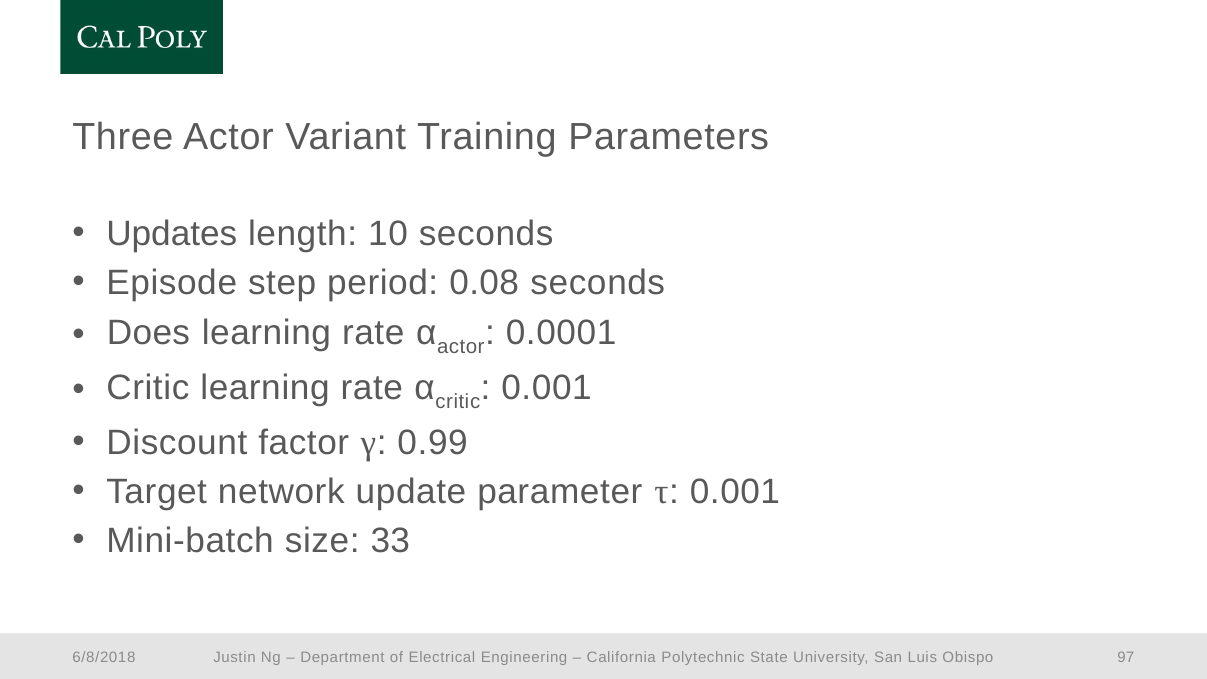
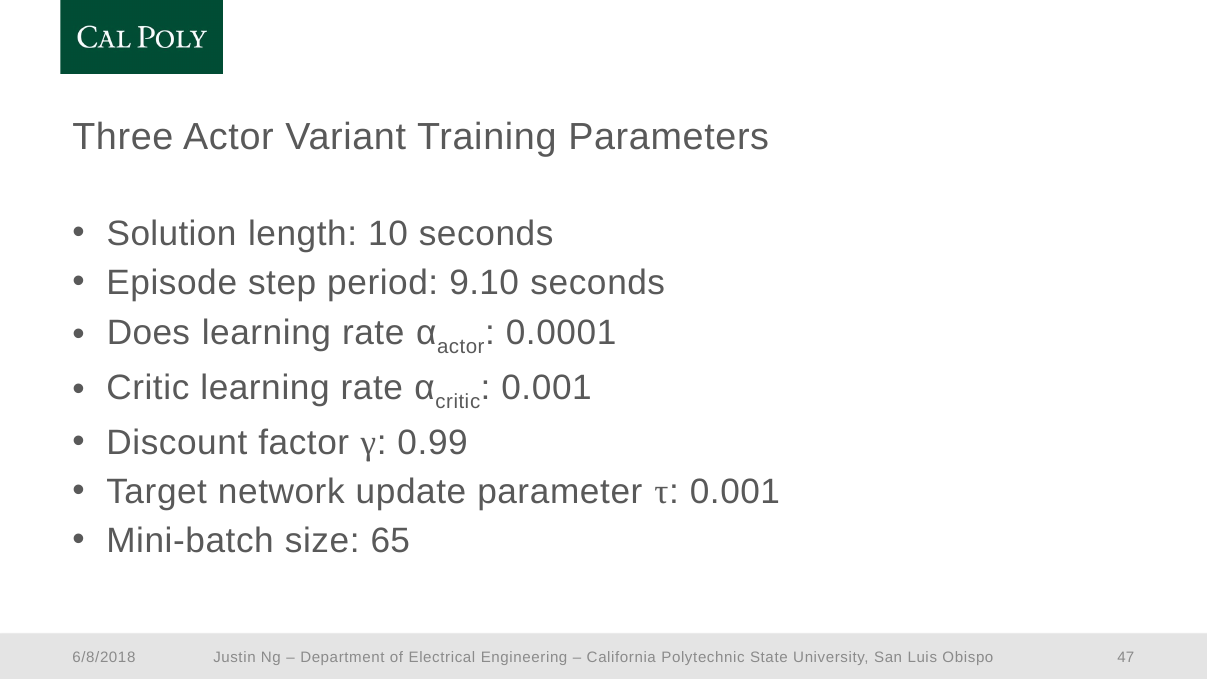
Updates: Updates -> Solution (172, 234)
0.08: 0.08 -> 9.10 (484, 283)
33: 33 -> 65 (390, 541)
97: 97 -> 47 (1126, 658)
